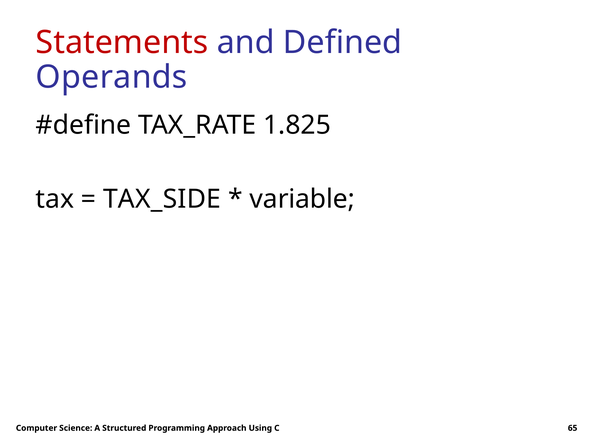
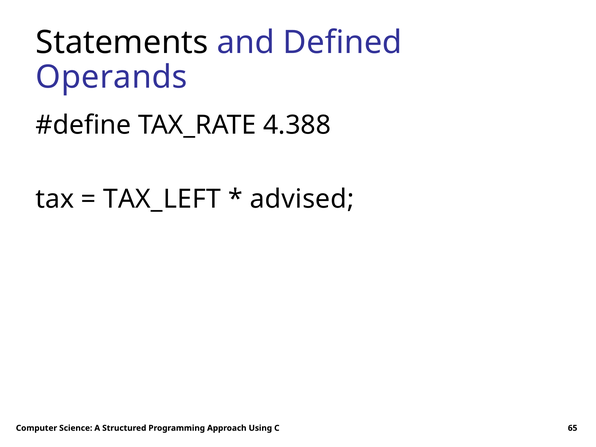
Statements colour: red -> black (122, 42)
1.825: 1.825 -> 4.388 (297, 125)
TAX_SIDE: TAX_SIDE -> TAX_LEFT (162, 199)
variable: variable -> advised (302, 199)
